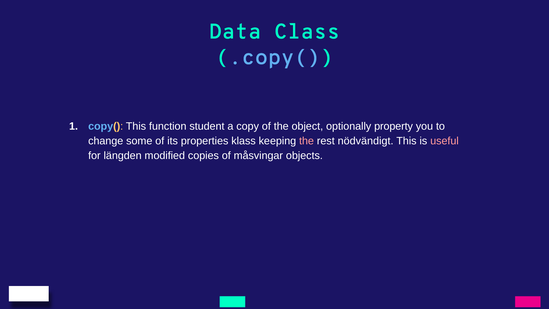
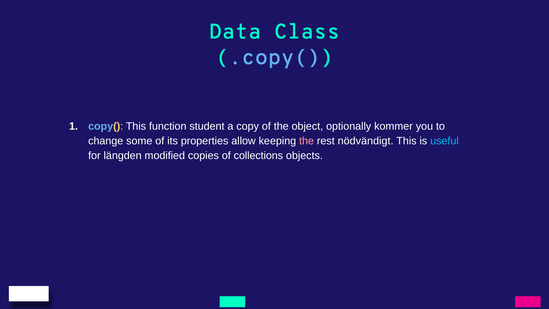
property: property -> kommer (394, 126)
klass: klass -> allow (244, 141)
useful colour: pink -> light blue (444, 141)
måsvingar: måsvingar -> collections (258, 156)
